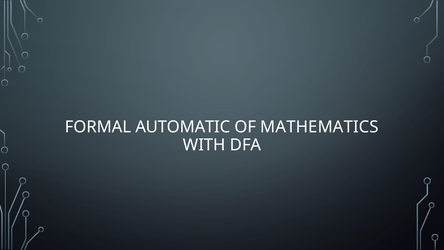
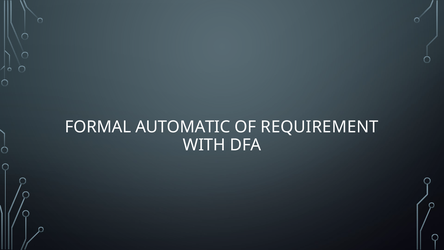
MATHEMATICS: MATHEMATICS -> REQUIREMENT (320, 127)
